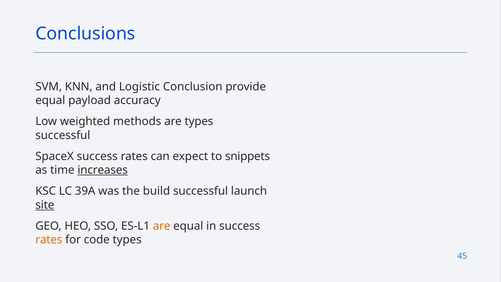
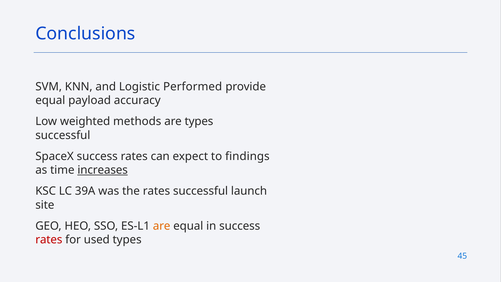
Conclusion: Conclusion -> Performed (193, 87)
snippets: snippets -> findings (247, 156)
the build: build -> rates (156, 191)
site underline: present -> none (45, 205)
rates colour: orange -> red (49, 240)
code: code -> used (97, 240)
